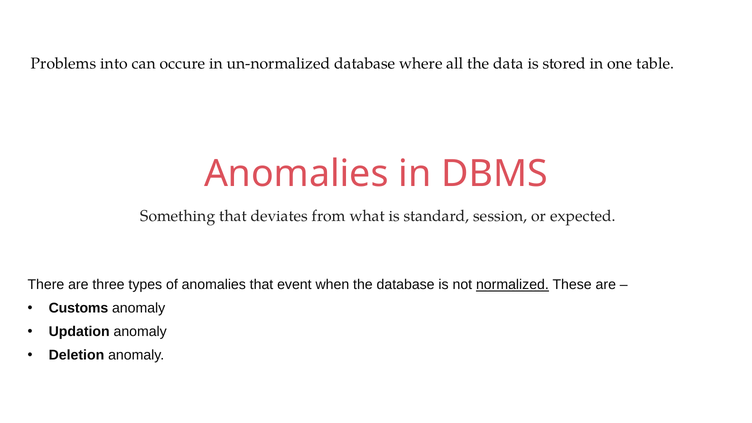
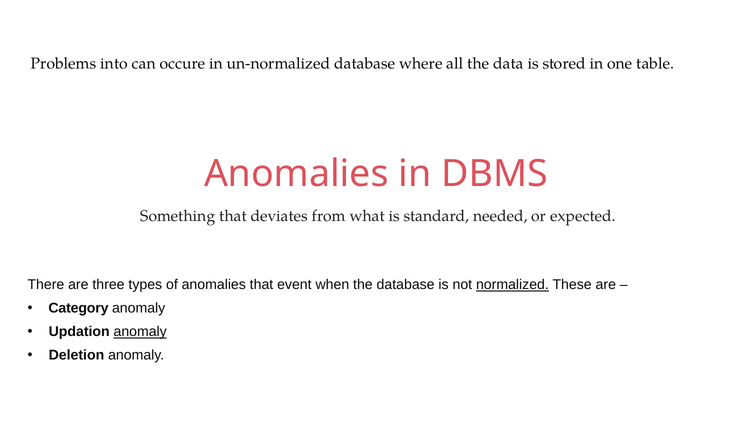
session: session -> needed (500, 216)
Customs: Customs -> Category (78, 308)
anomaly underline: none -> present (140, 332)
